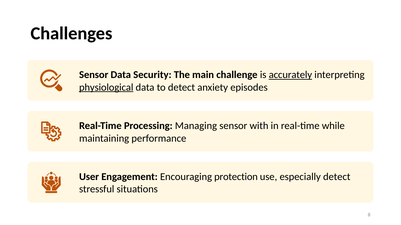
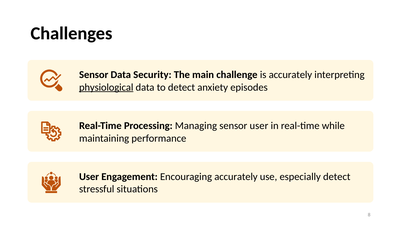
accurately underline: present -> none (290, 75)
sensor with: with -> user (259, 126)
Encouraging protection: protection -> accurately (236, 177)
